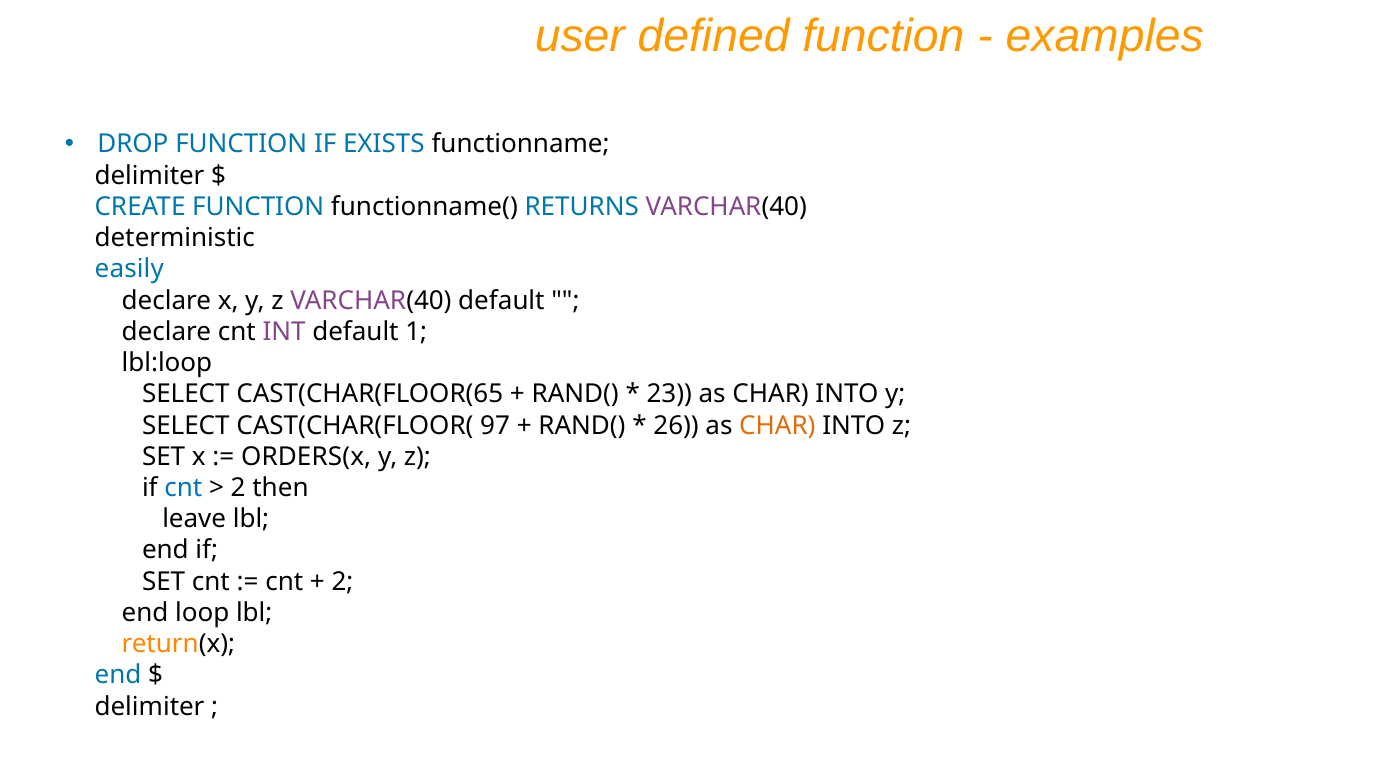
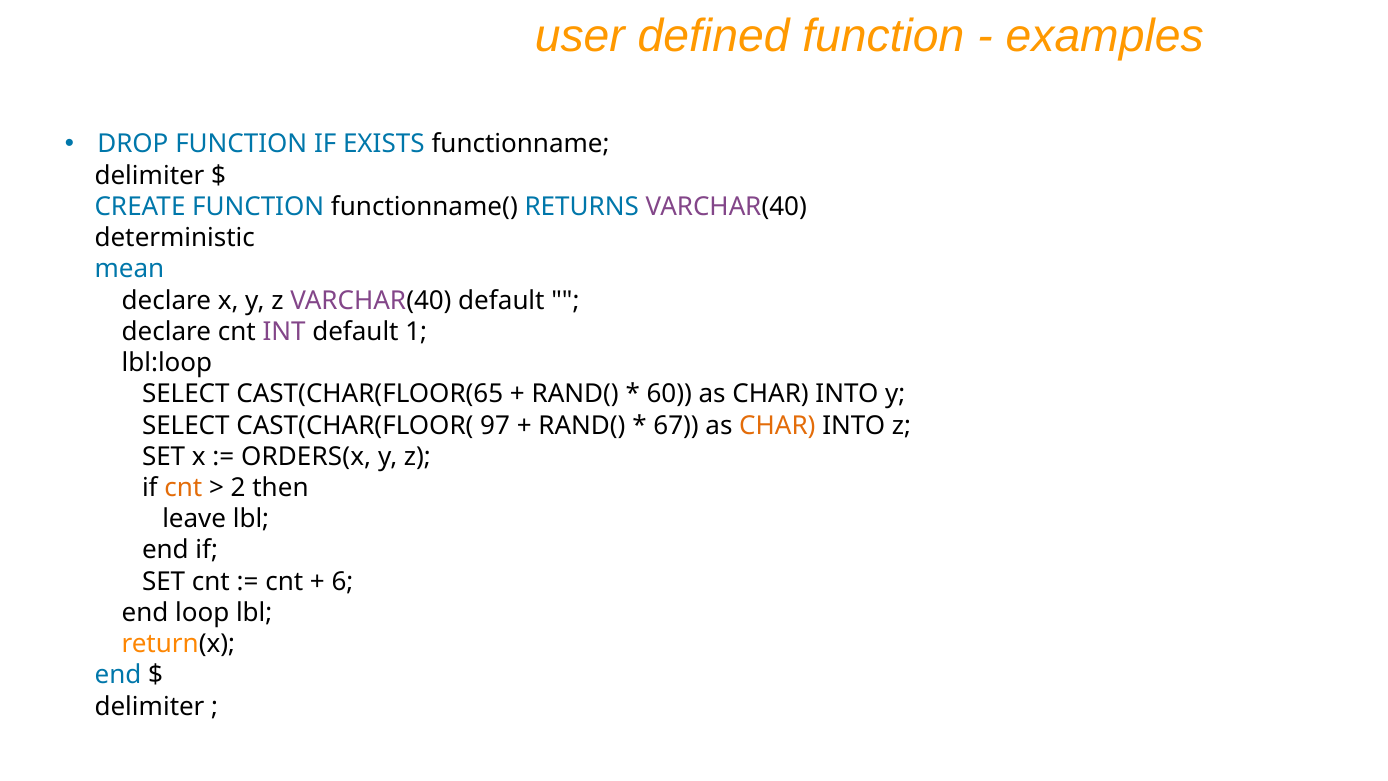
easily: easily -> mean (129, 269)
23: 23 -> 60 (669, 394)
26: 26 -> 67 (676, 425)
cnt colour: blue -> orange (183, 488)
2: 2 -> 6 (343, 581)
